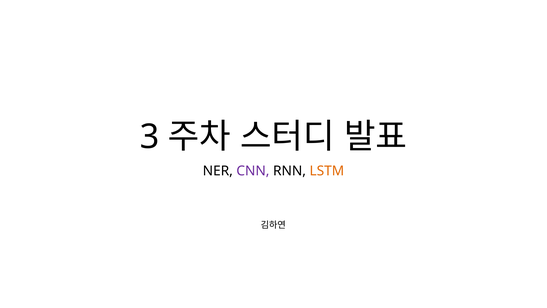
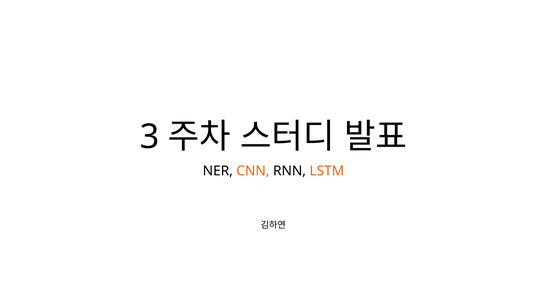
CNN colour: purple -> orange (253, 171)
